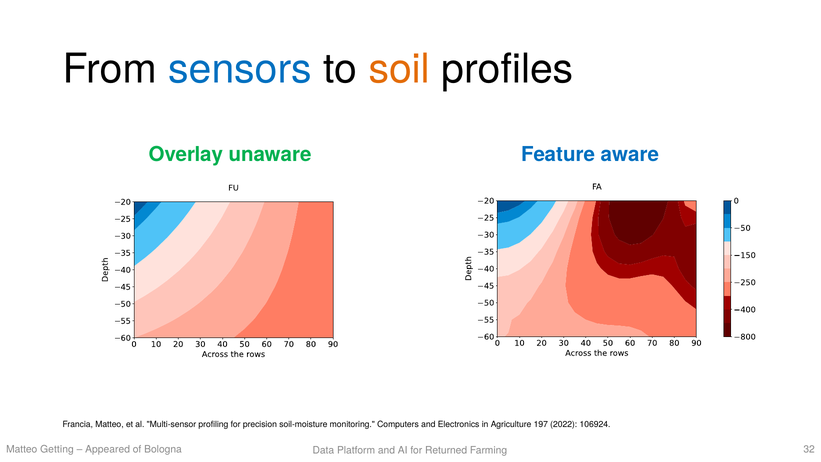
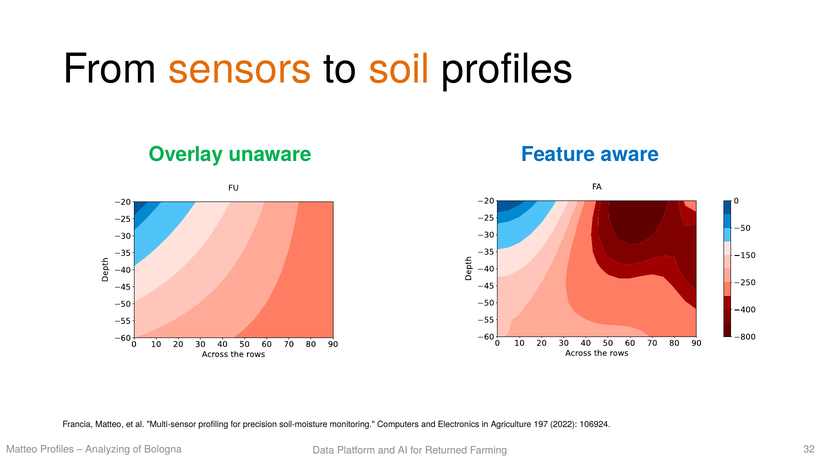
sensors colour: blue -> orange (240, 69)
Matteo Getting: Getting -> Profiles (57, 449)
Appeared: Appeared -> Analyzing (108, 449)
